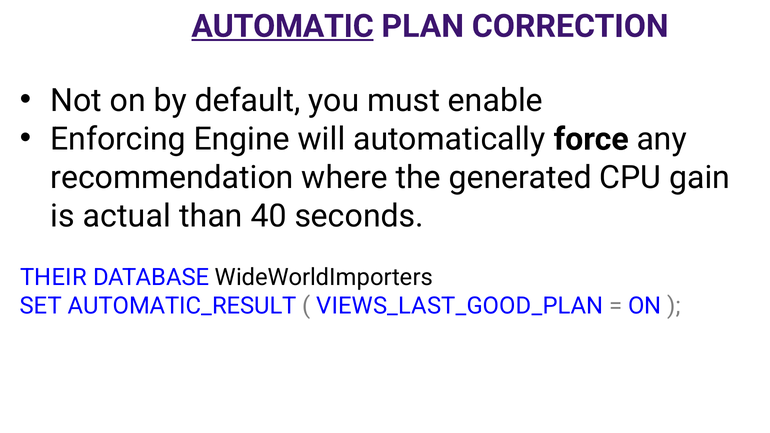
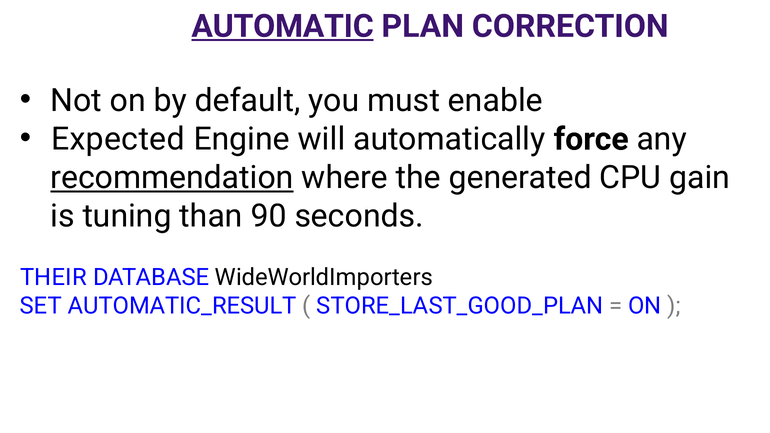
Enforcing: Enforcing -> Expected (118, 139)
recommendation underline: none -> present (172, 178)
actual: actual -> tuning (127, 216)
40: 40 -> 90 (269, 216)
VIEWS_LAST_GOOD_PLAN: VIEWS_LAST_GOOD_PLAN -> STORE_LAST_GOOD_PLAN (460, 306)
